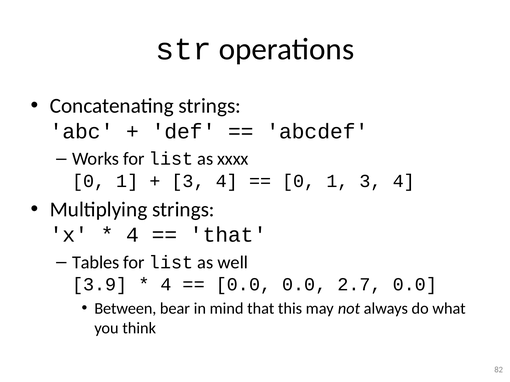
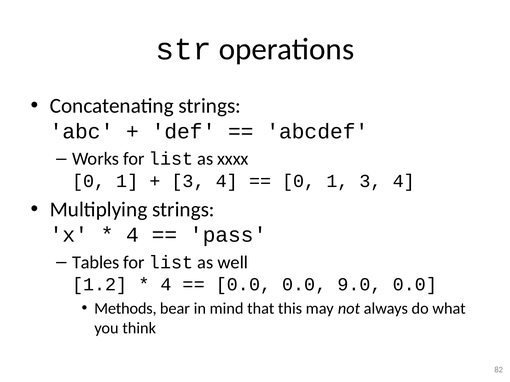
that: that -> pass (228, 235)
3.9: 3.9 -> 1.2 (100, 285)
2.7: 2.7 -> 9.0 (360, 285)
Between: Between -> Methods (125, 309)
